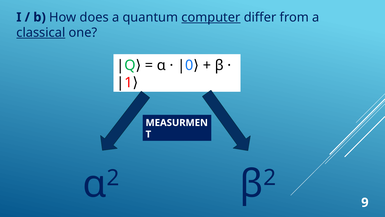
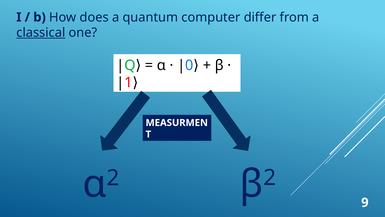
computer underline: present -> none (211, 17)
